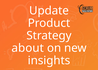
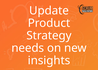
about: about -> needs (28, 48)
